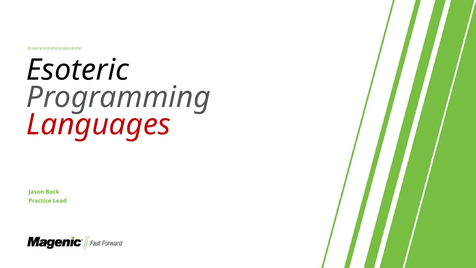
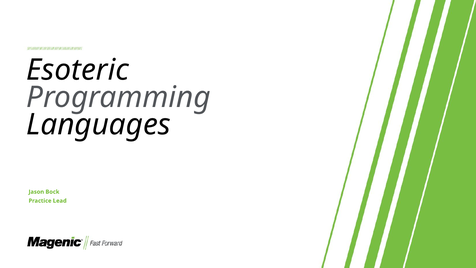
Languages colour: red -> black (99, 125)
